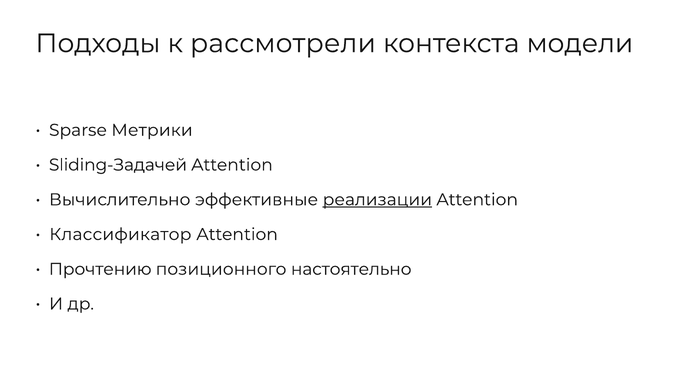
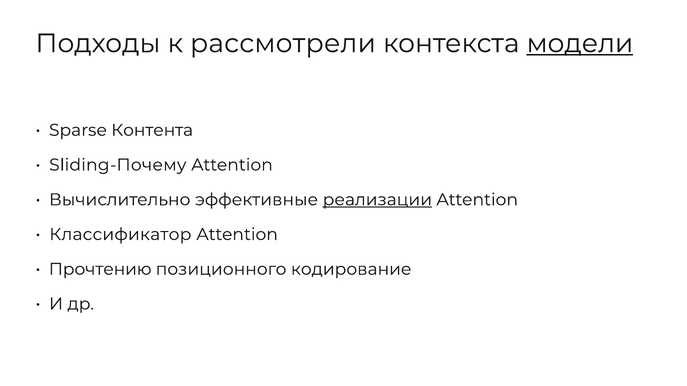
модели underline: none -> present (580, 43)
Метрики: Метрики -> Контента (152, 130)
Sliding-Задачей: Sliding-Задачей -> Sliding-Почему (118, 165)
настоятельно: настоятельно -> кодирование (351, 269)
